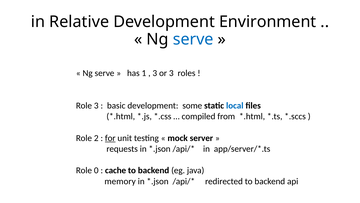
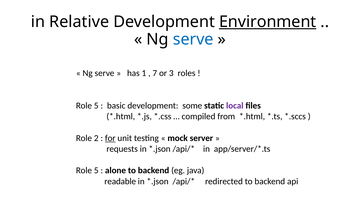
Environment underline: none -> present (268, 22)
3: 3 -> 7 (155, 73)
3: 3 -> 5 (96, 105)
local colour: blue -> purple (235, 105)
0: 0 -> 5 (96, 170)
cache: cache -> alone (115, 170)
memory: memory -> readable (120, 181)
